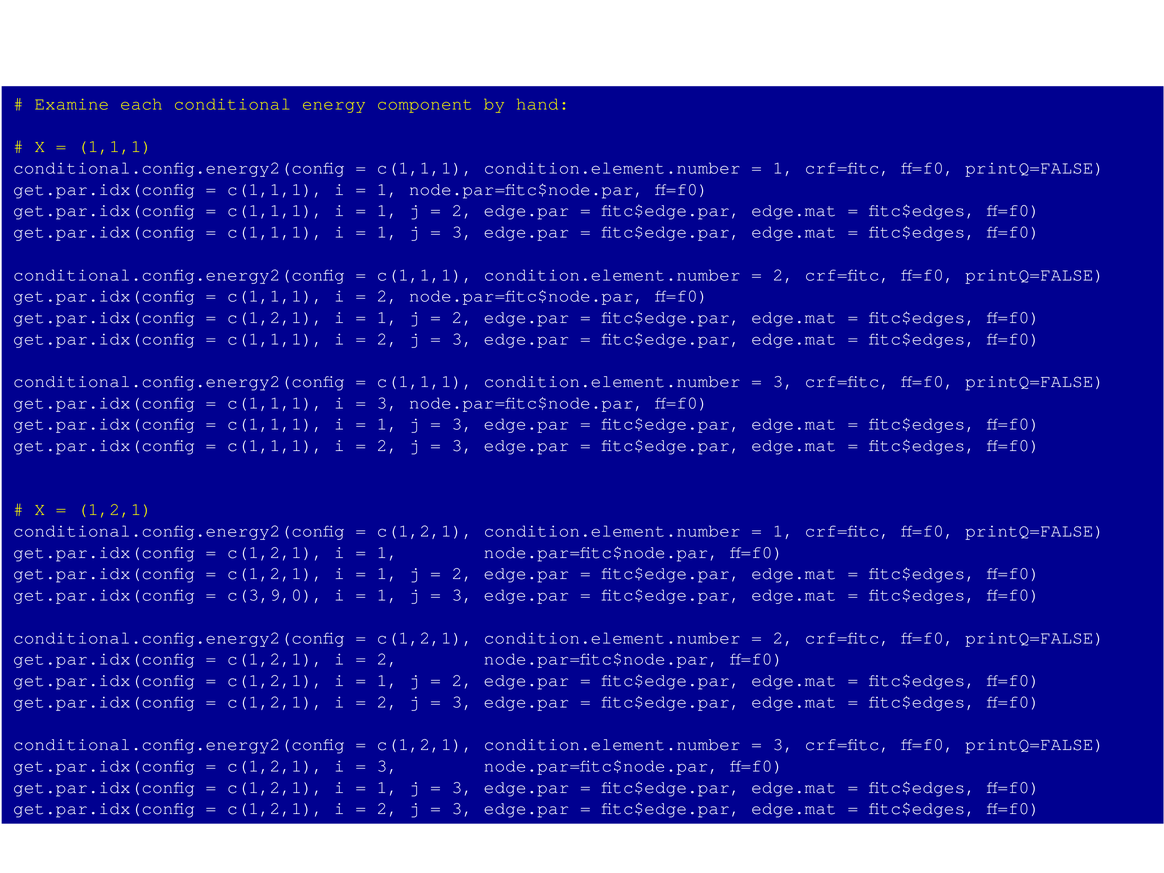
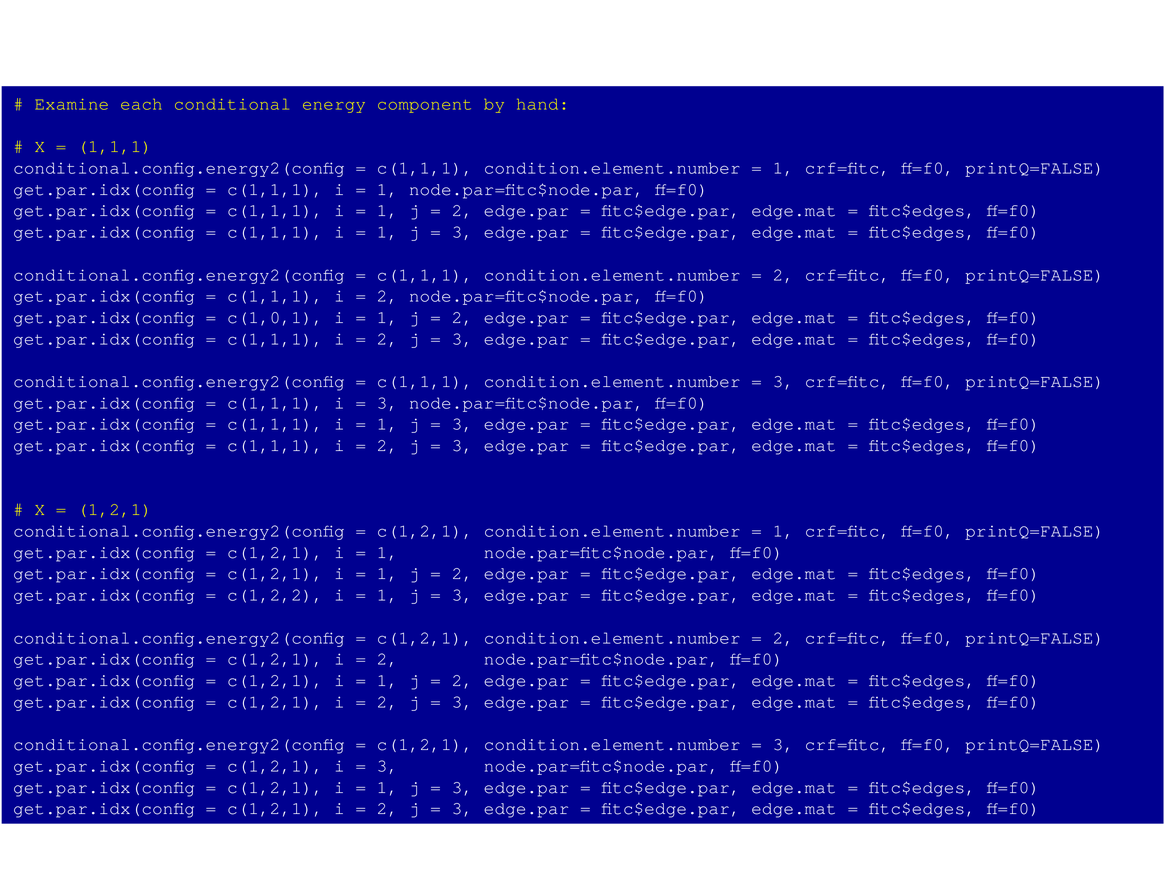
c(1,2,1: c(1,2,1 -> c(1,0,1 (275, 317)
c(3,9,0: c(3,9,0 -> c(1,2,2 (275, 595)
